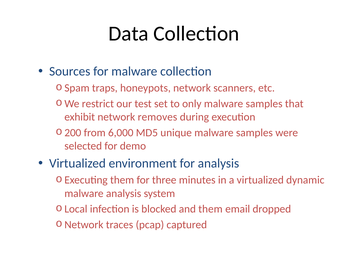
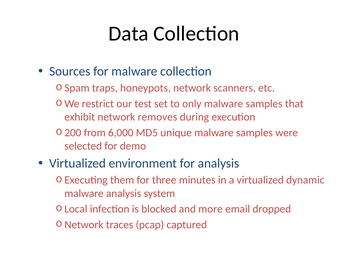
and them: them -> more (211, 209)
